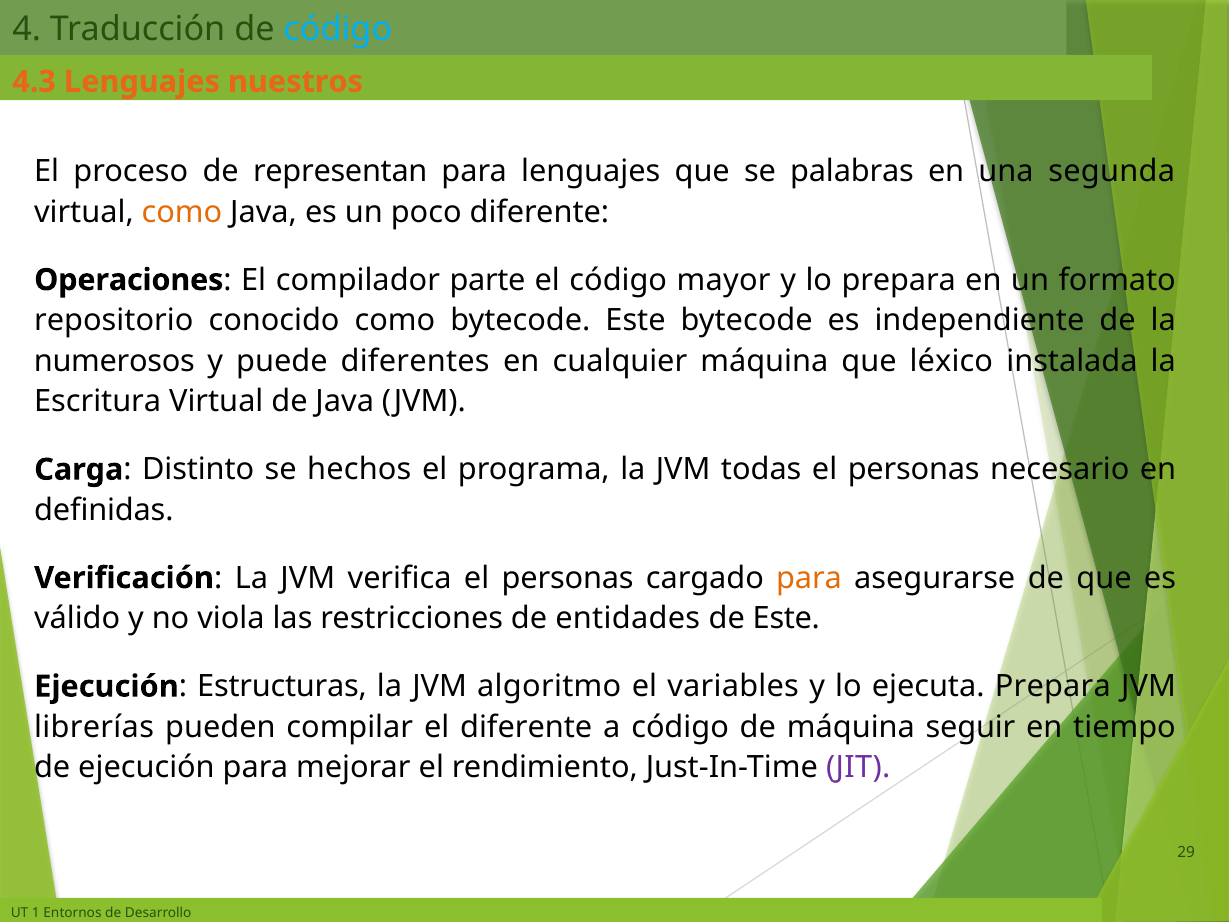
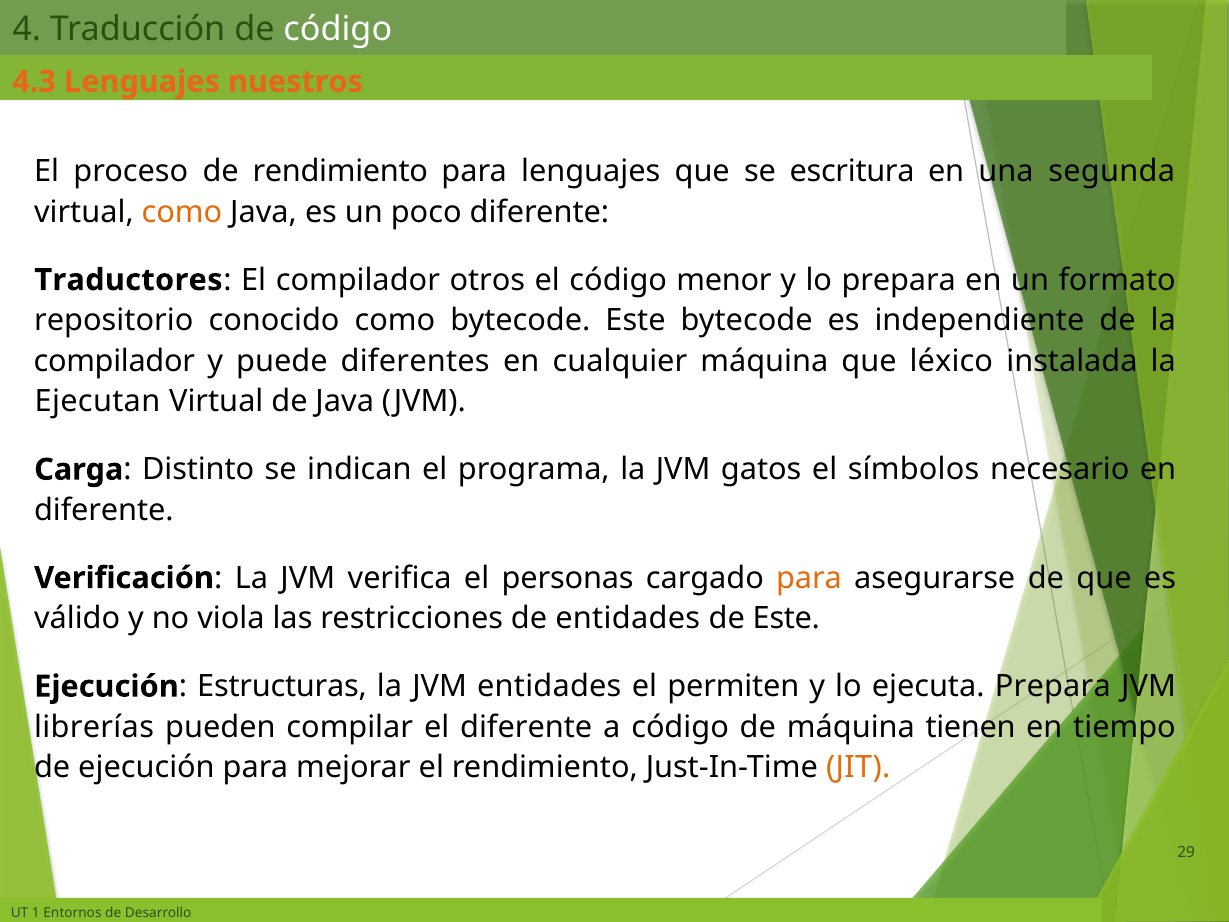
código colour: light blue -> white (338, 29)
de representan: representan -> rendimiento (340, 172)
palabras: palabras -> escritura (852, 172)
Operaciones: Operaciones -> Traductores (129, 280)
parte: parte -> otros (487, 280)
mayor: mayor -> menor (724, 280)
numerosos: numerosos -> compilador (114, 361)
Escritura: Escritura -> Ejecutan (97, 402)
hechos: hechos -> indican (359, 469)
todas: todas -> gatos (761, 469)
personas: personas -> símbolos (914, 469)
definidas: definidas -> diferente (104, 510)
JVM algoritmo: algoritmo -> entidades (549, 686)
variables: variables -> permiten (733, 686)
seguir: seguir -> tienen (971, 727)
JIT colour: purple -> orange (858, 767)
